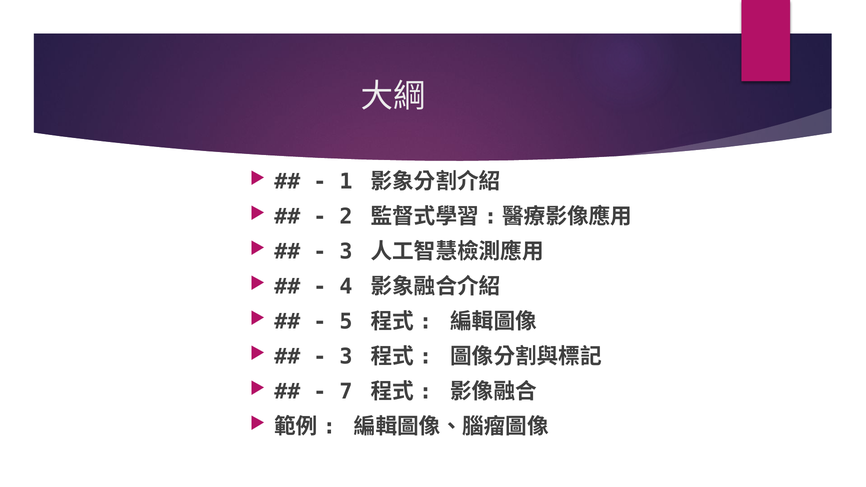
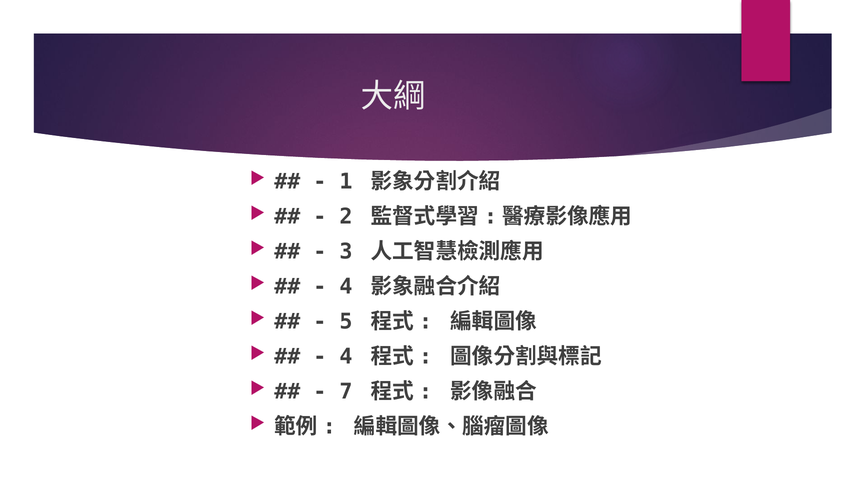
3: 3 -> 4 (346, 357)
